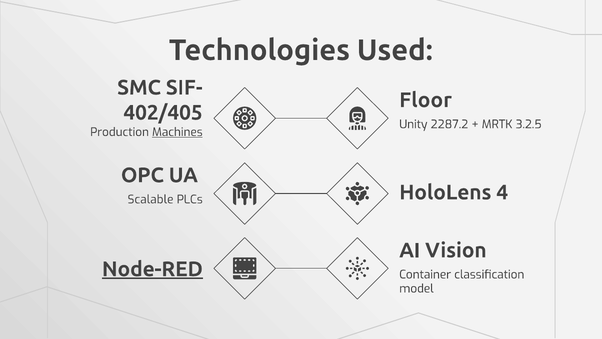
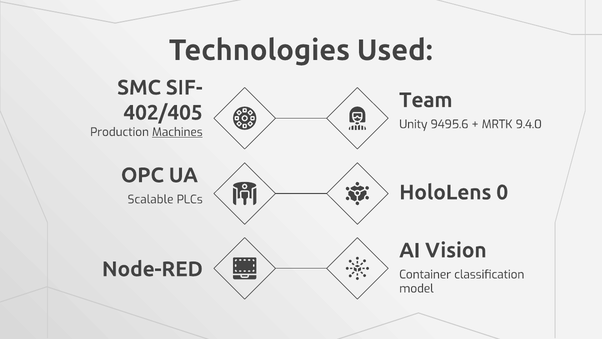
Floor: Floor -> Team (426, 100)
2287.2: 2287.2 -> 9495.6 (449, 124)
3.2.5: 3.2.5 -> 9.4.0 (529, 124)
4: 4 -> 0 (502, 192)
Node-RED underline: present -> none (152, 269)
